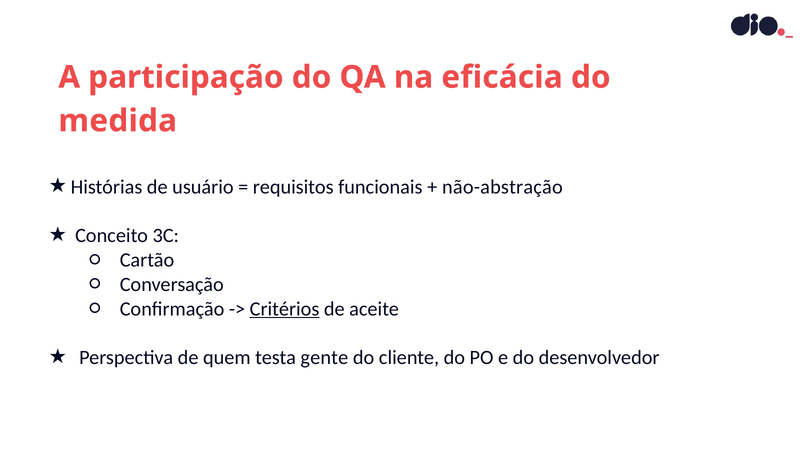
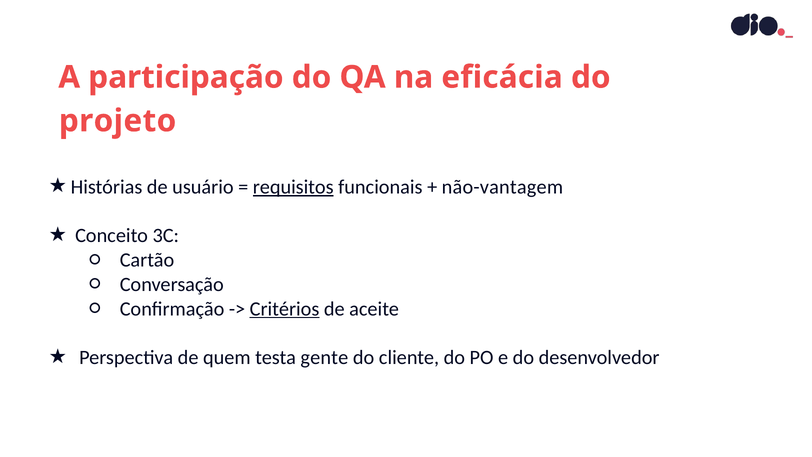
medida: medida -> projeto (118, 121)
requisitos underline: none -> present (293, 187)
não-abstração: não-abstração -> não-vantagem (502, 187)
